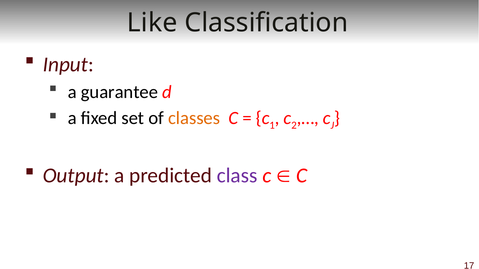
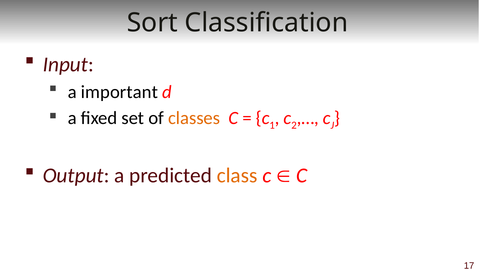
Like: Like -> Sort (152, 23)
guarantee: guarantee -> important (119, 92)
class colour: purple -> orange (237, 176)
